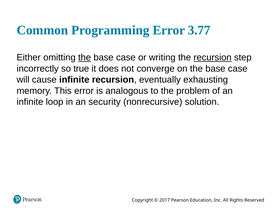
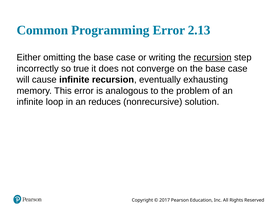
3.77: 3.77 -> 2.13 (199, 30)
the underline: present -> none (85, 57)
security: security -> reduces (105, 102)
